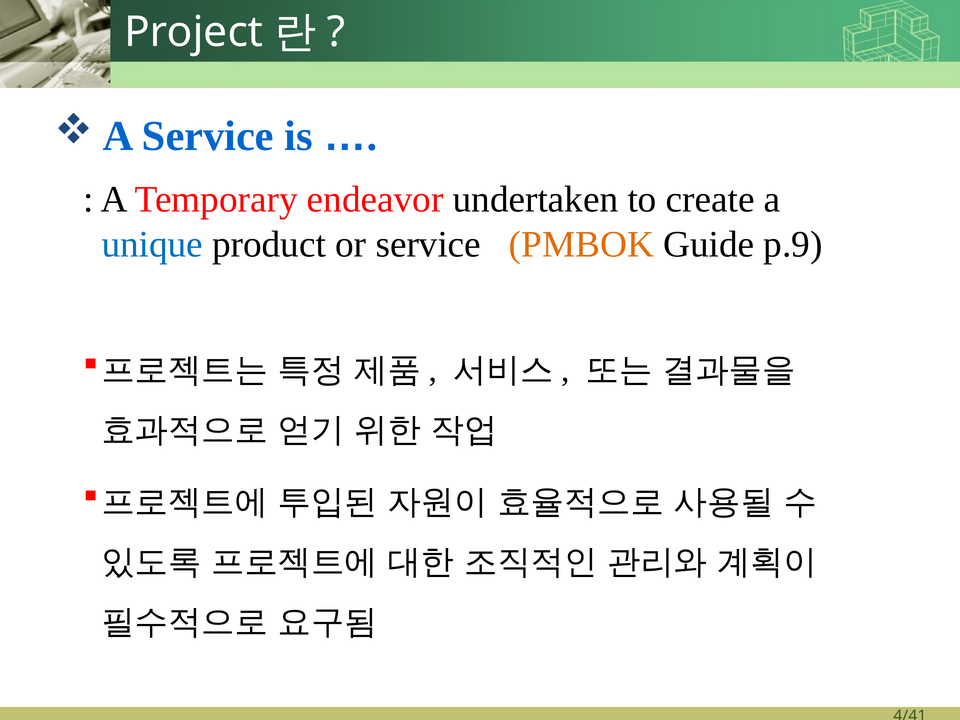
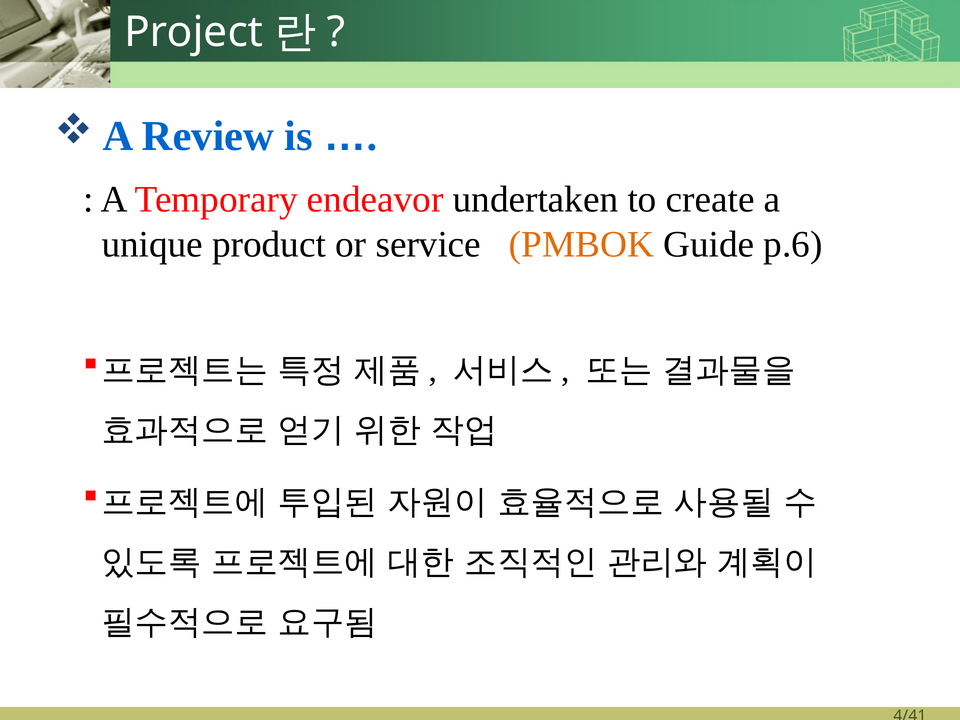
A Service: Service -> Review (208, 136)
unique colour: blue -> black (152, 244)
p.9: p.9 -> p.6 (793, 244)
